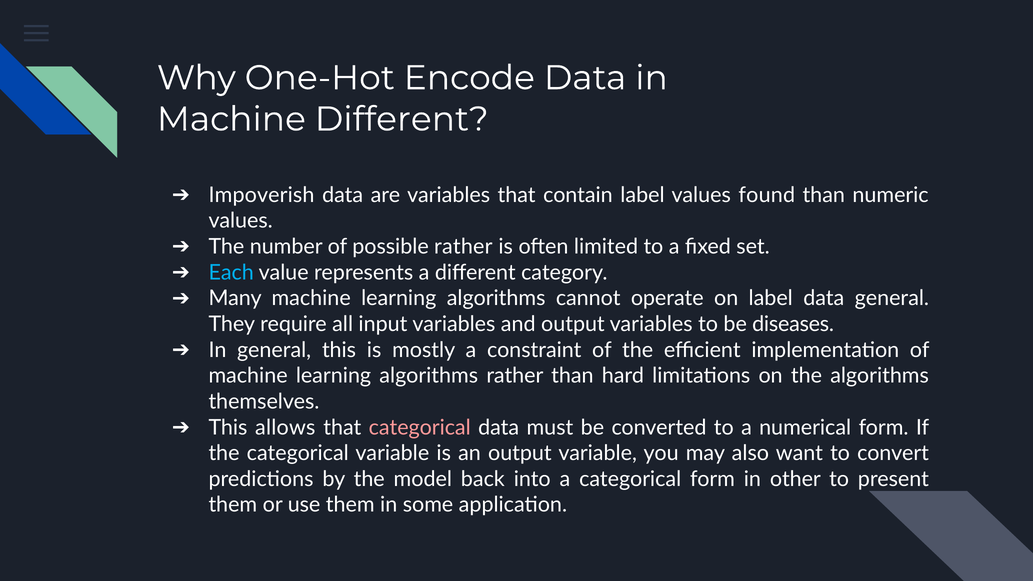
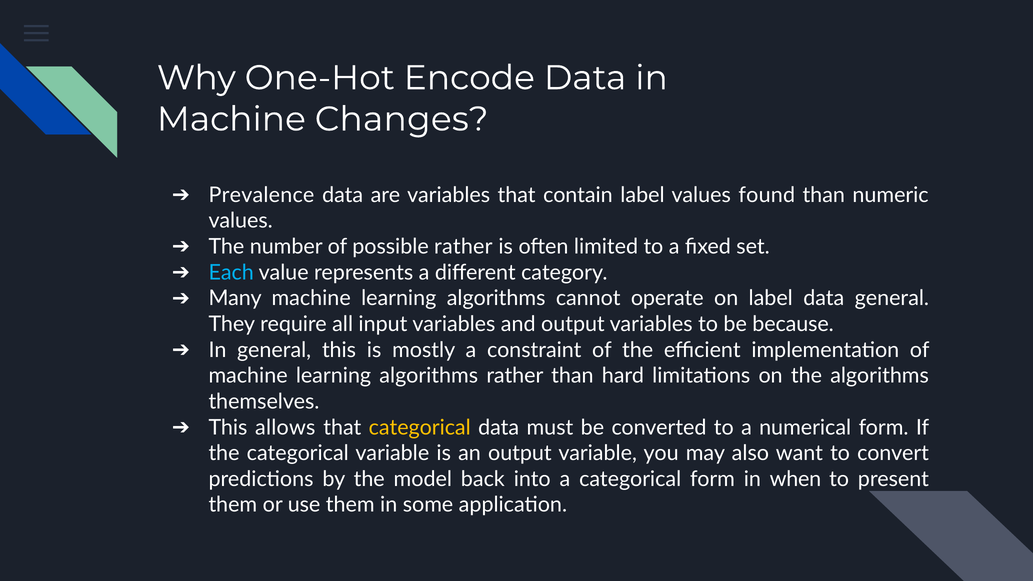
Machine Different: Different -> Changes (402, 119)
Impoverish: Impoverish -> Prevalence (261, 195)
diseases: diseases -> because (793, 324)
categorical colour: pink -> yellow (420, 427)
other: other -> when (795, 479)
